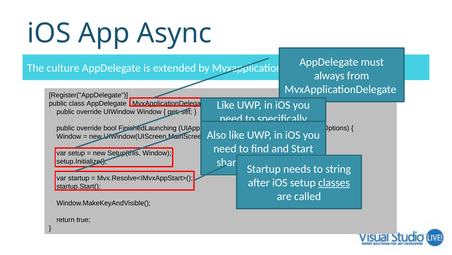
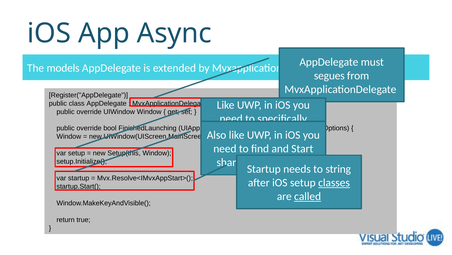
culture: culture -> models (63, 68)
always: always -> segues (329, 75)
called underline: none -> present (308, 196)
